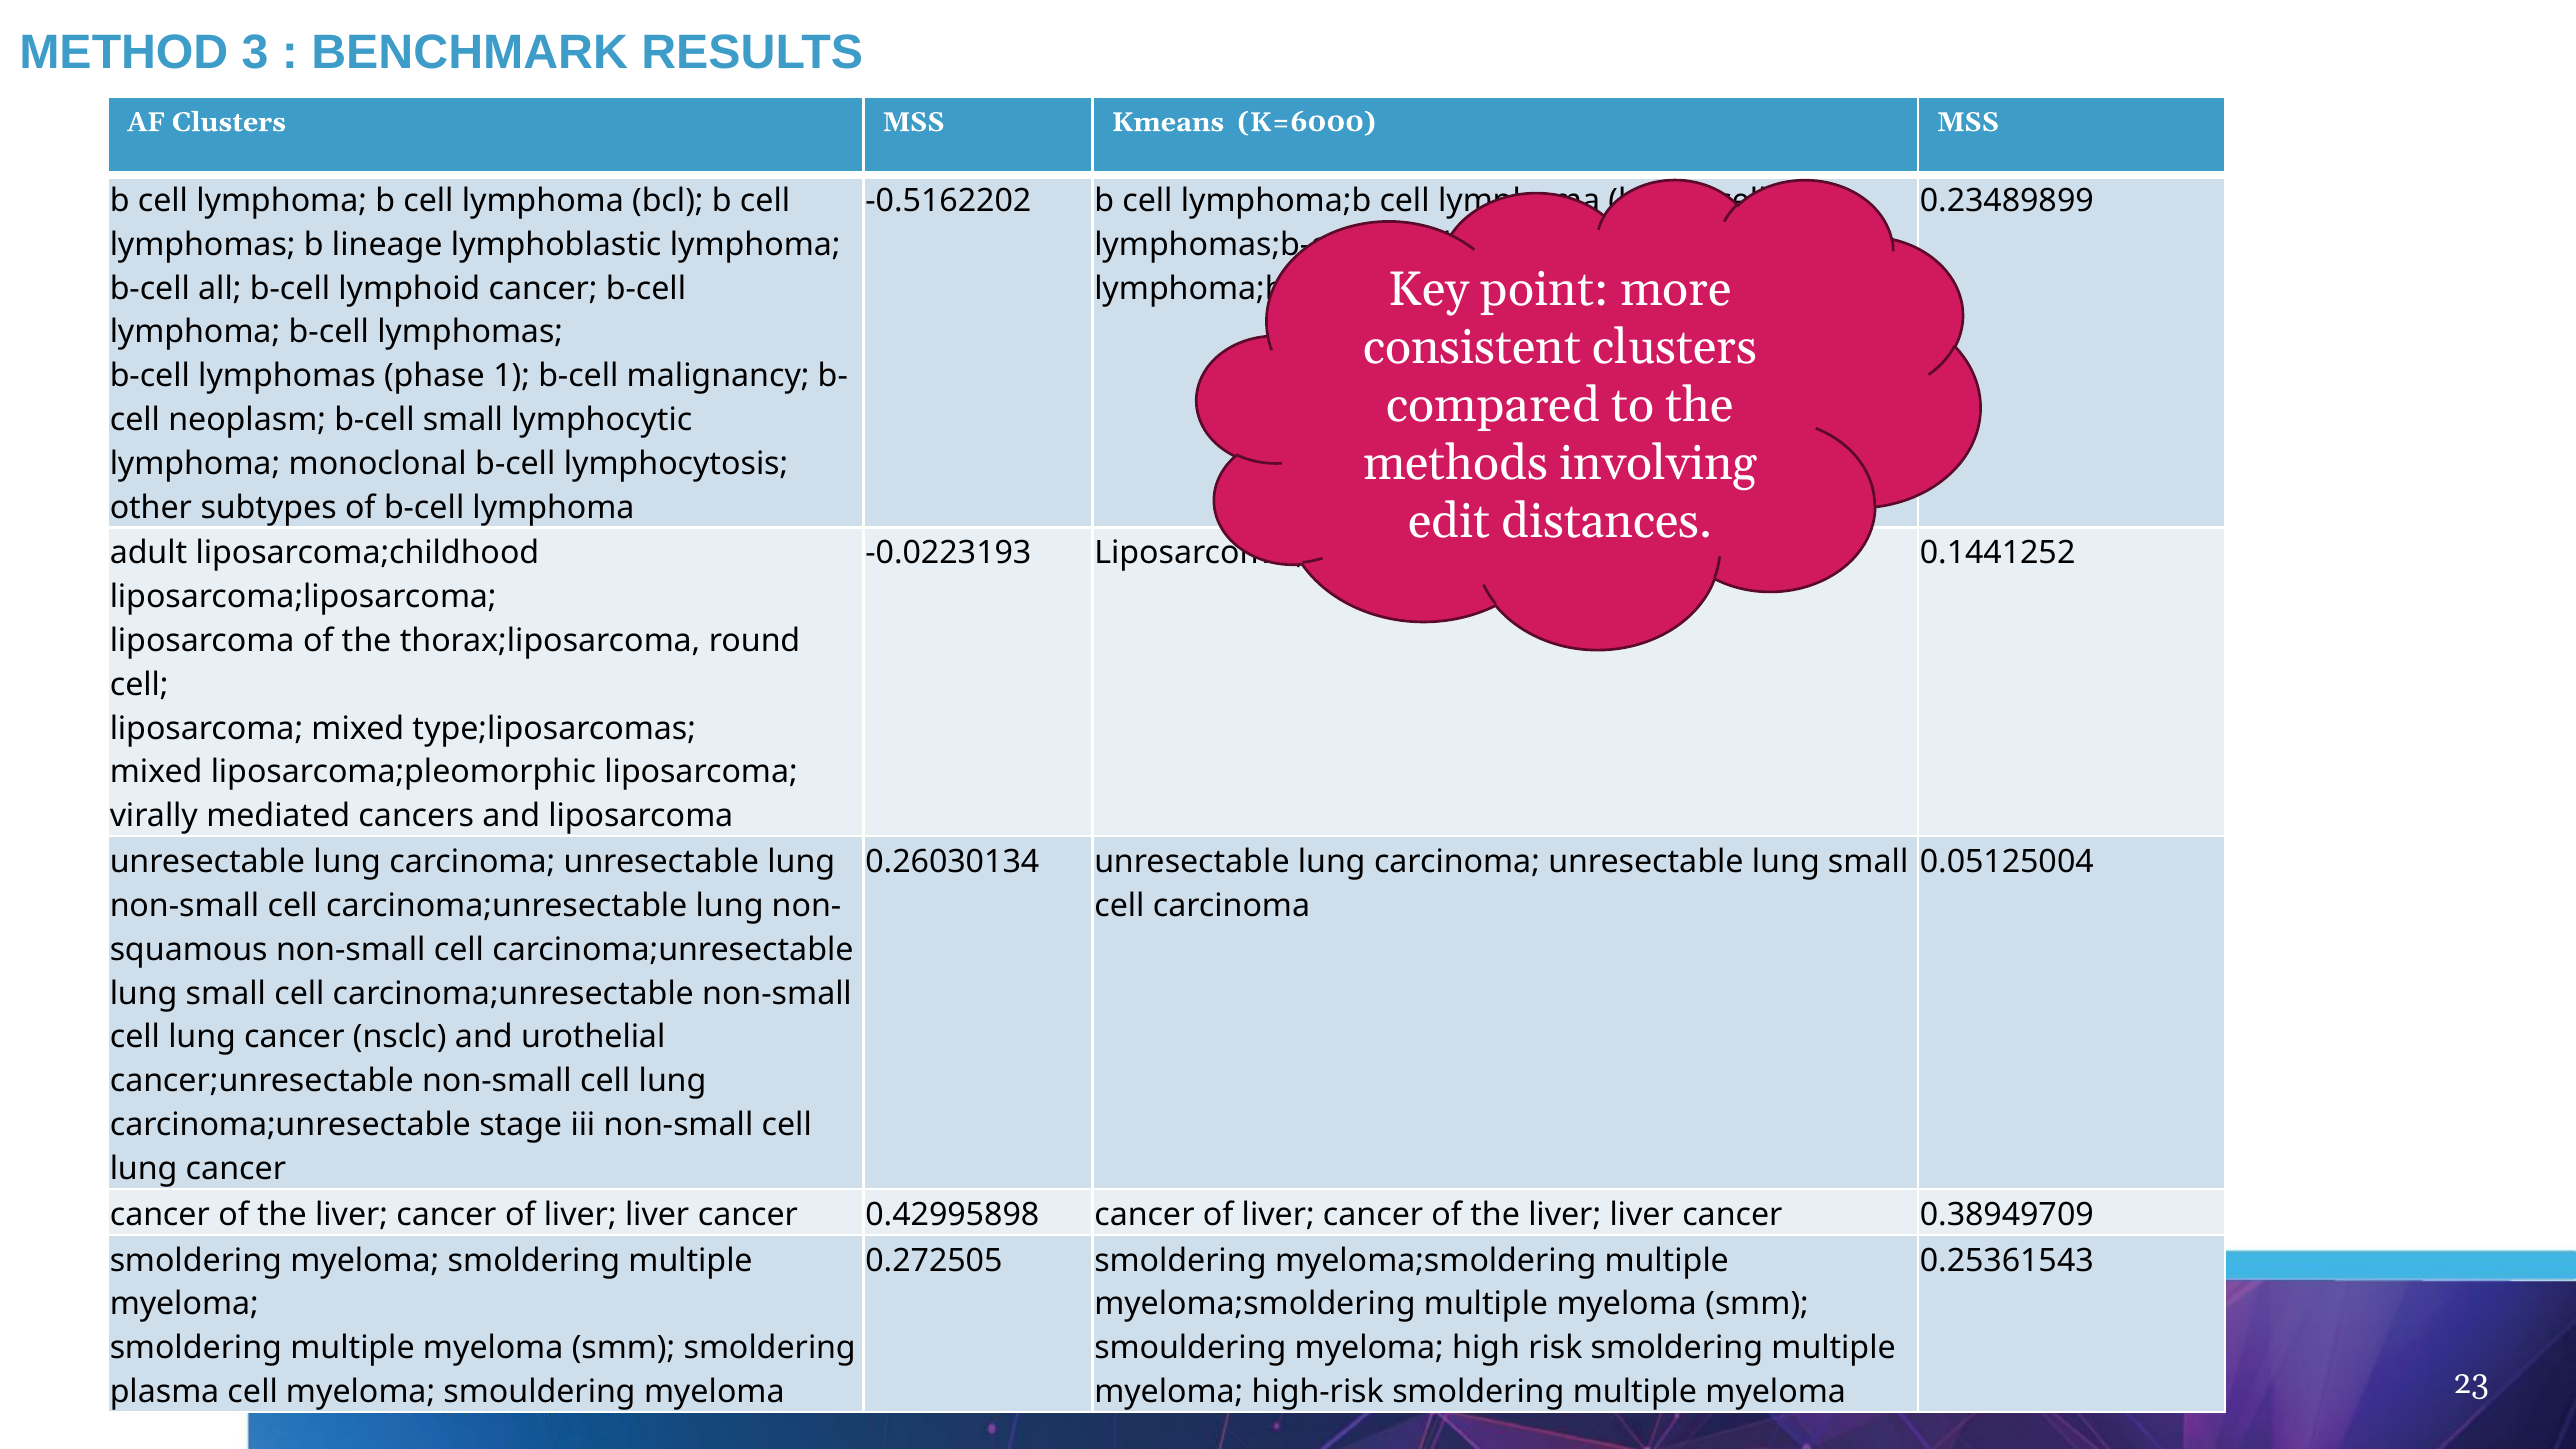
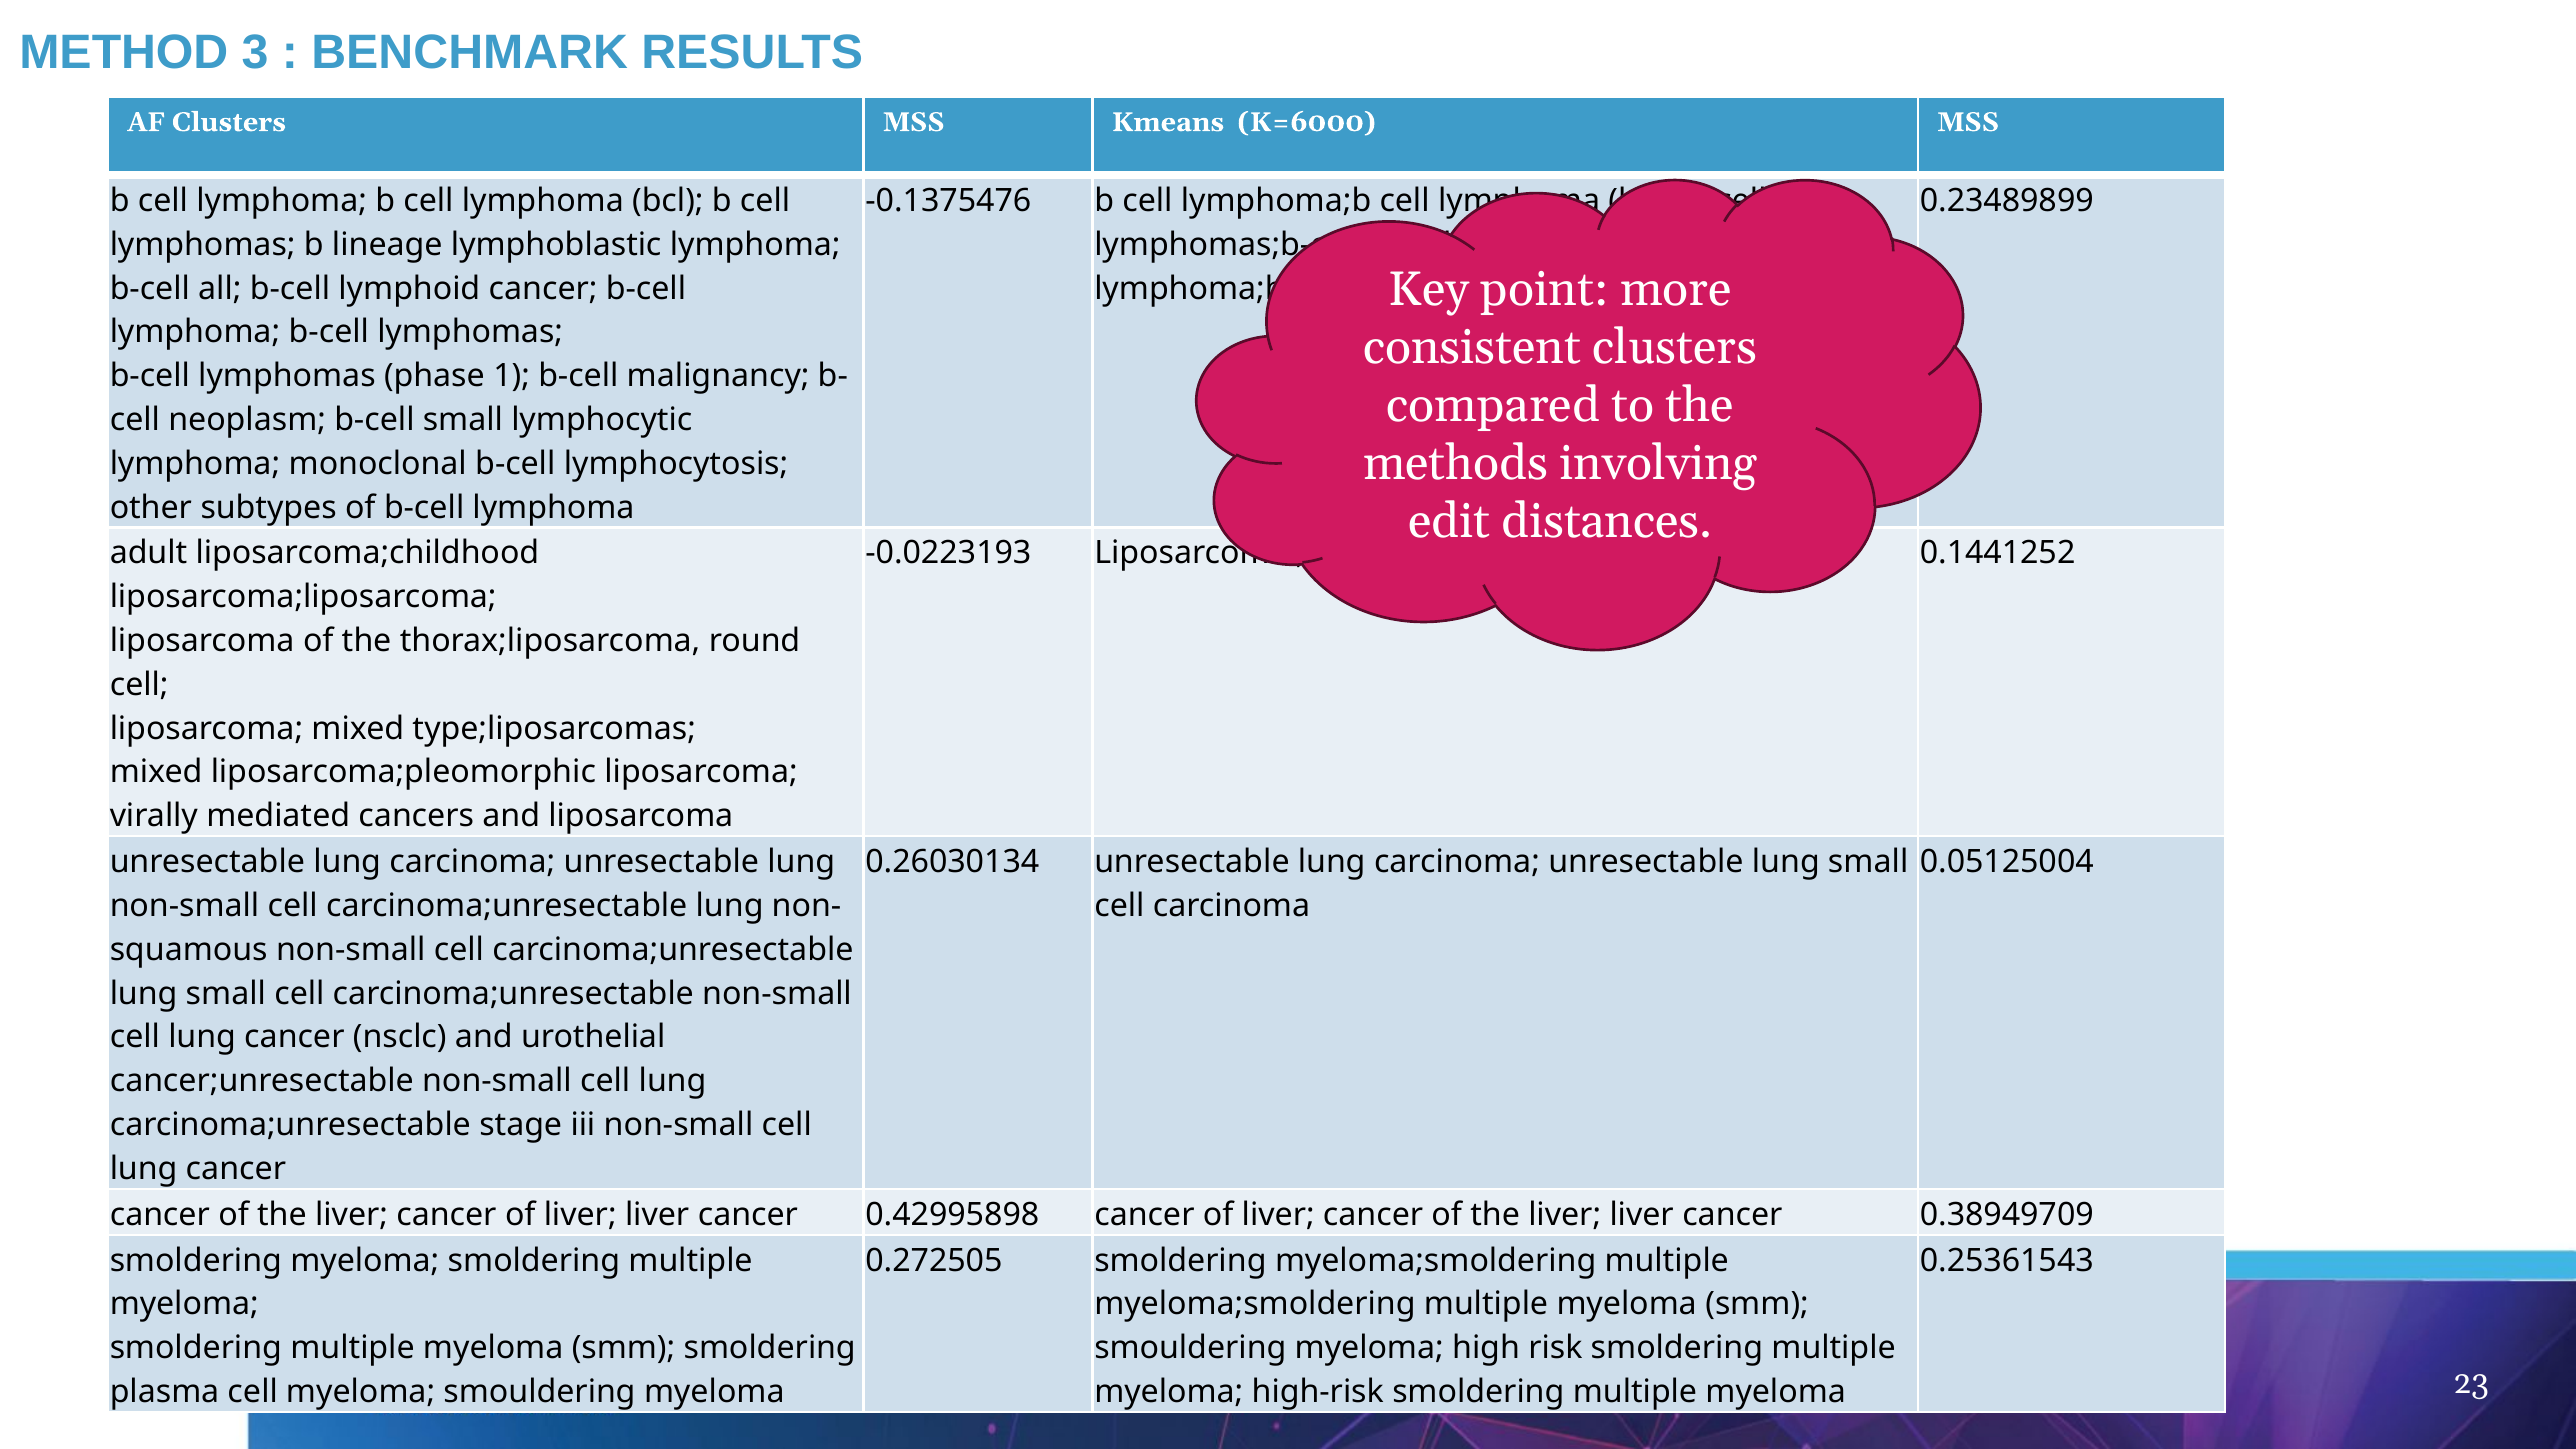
-0.5162202: -0.5162202 -> -0.1375476 (948, 201)
